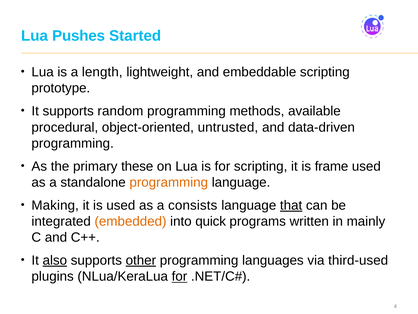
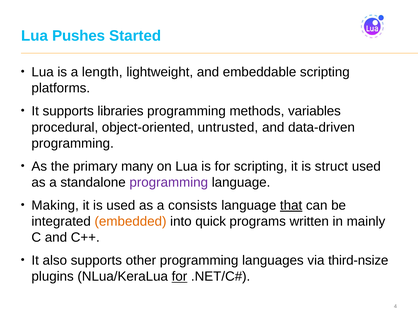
prototype: prototype -> platforms (61, 88)
random: random -> libraries (121, 111)
available: available -> variables (314, 111)
these: these -> many (137, 166)
frame: frame -> struct (331, 166)
programming colour: orange -> purple (169, 182)
also underline: present -> none (55, 260)
other underline: present -> none (141, 260)
third-used: third-used -> third-nsize (358, 260)
